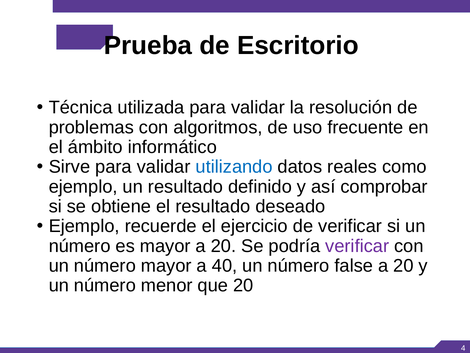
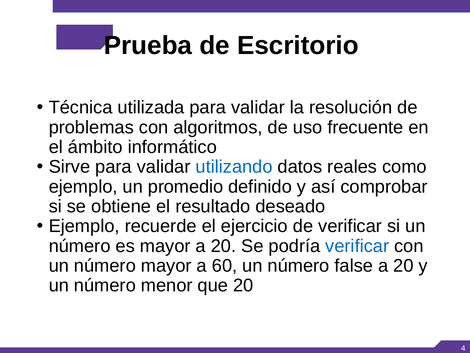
un resultado: resultado -> promedio (186, 186)
verificar colour: purple -> blue (357, 246)
40: 40 -> 60 (225, 265)
